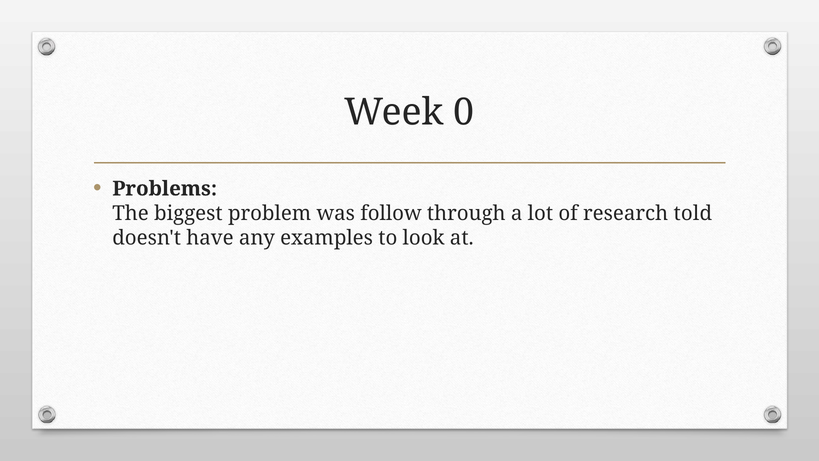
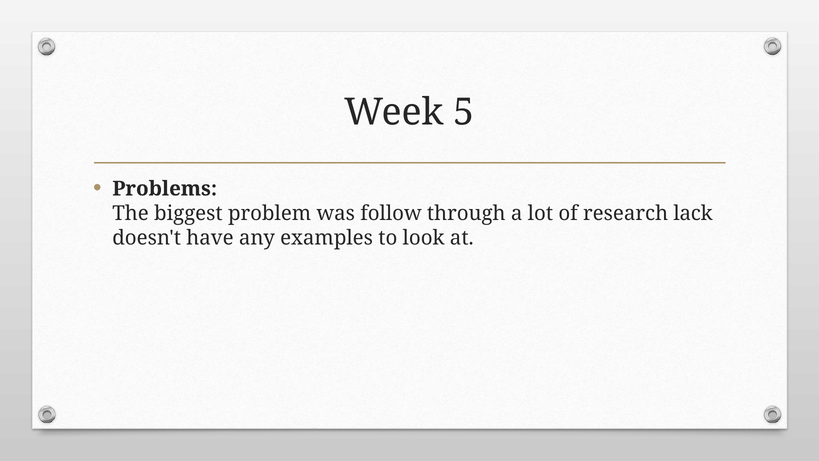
0: 0 -> 5 (464, 112)
told: told -> lack (693, 213)
